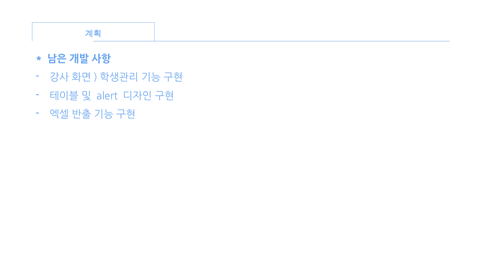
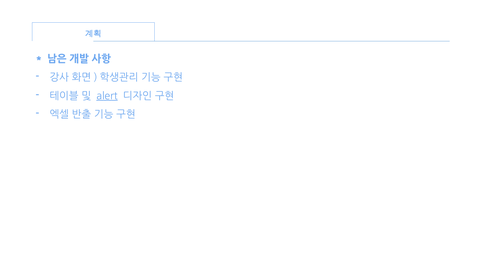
alert underline: none -> present (107, 96)
